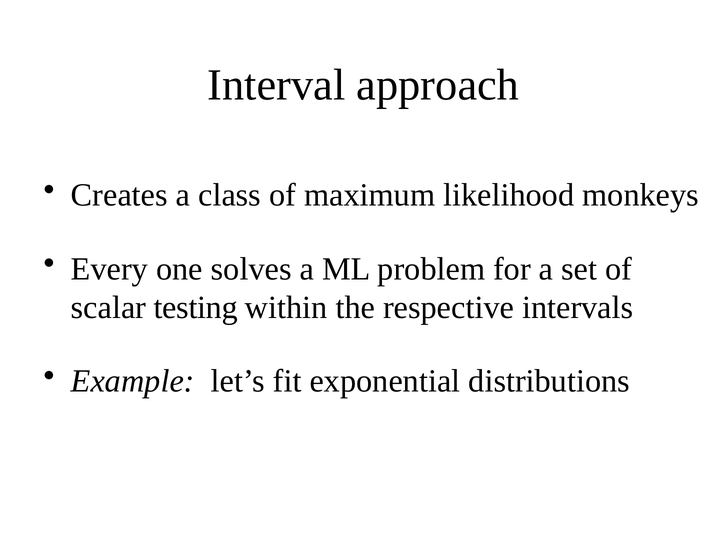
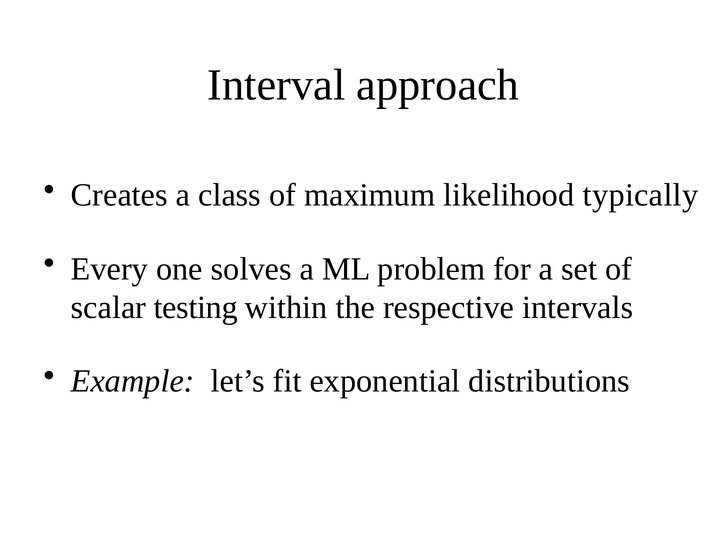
monkeys: monkeys -> typically (641, 195)
